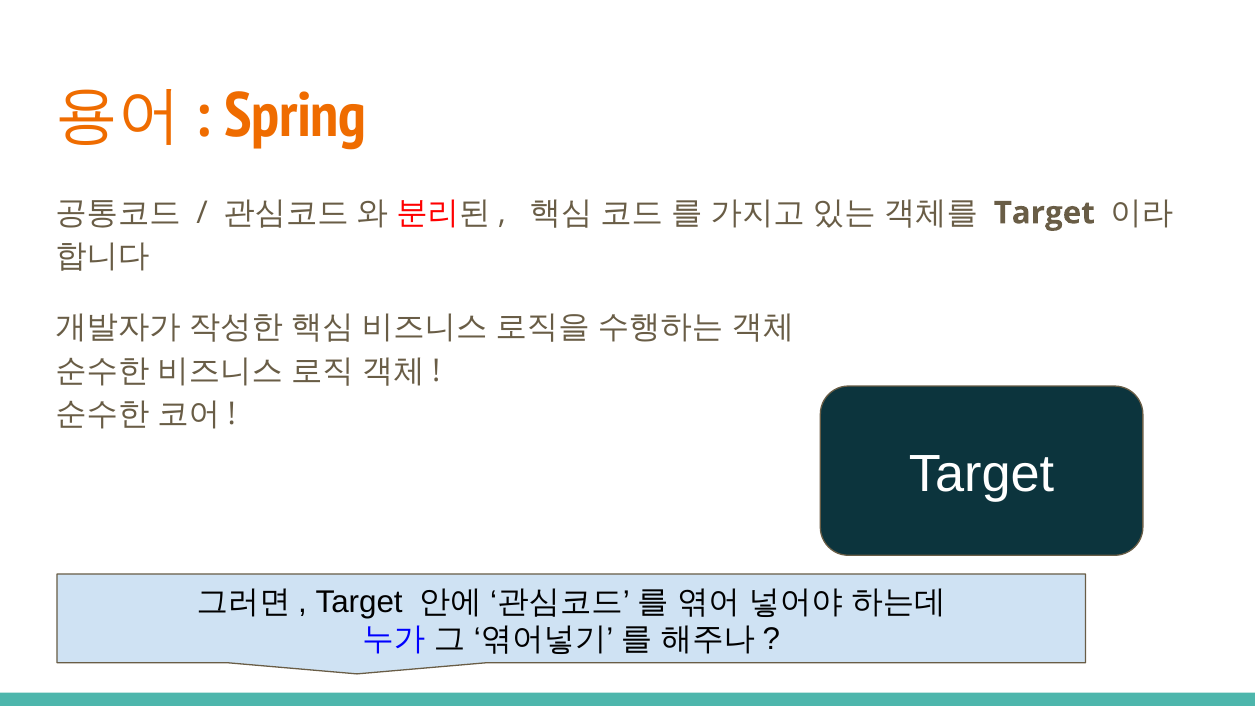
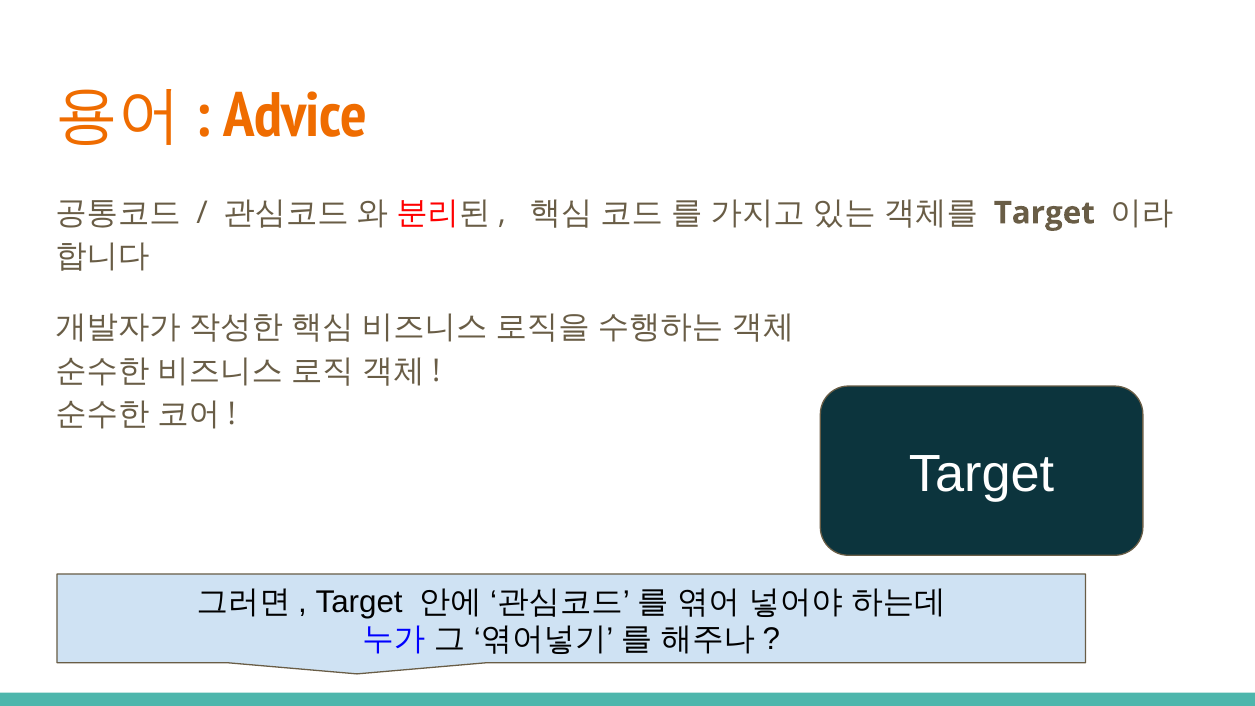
Spring: Spring -> Advice (295, 116)
